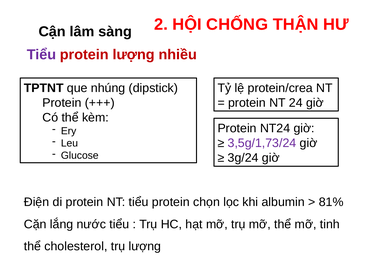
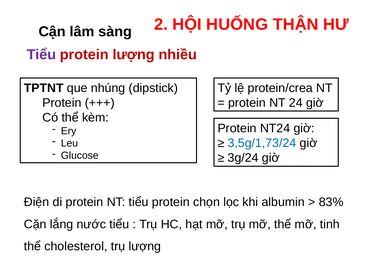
CHỐNG: CHỐNG -> HUỐNG (237, 24)
3,5g/1,73/24 colour: purple -> blue (262, 143)
81%: 81% -> 83% (331, 202)
